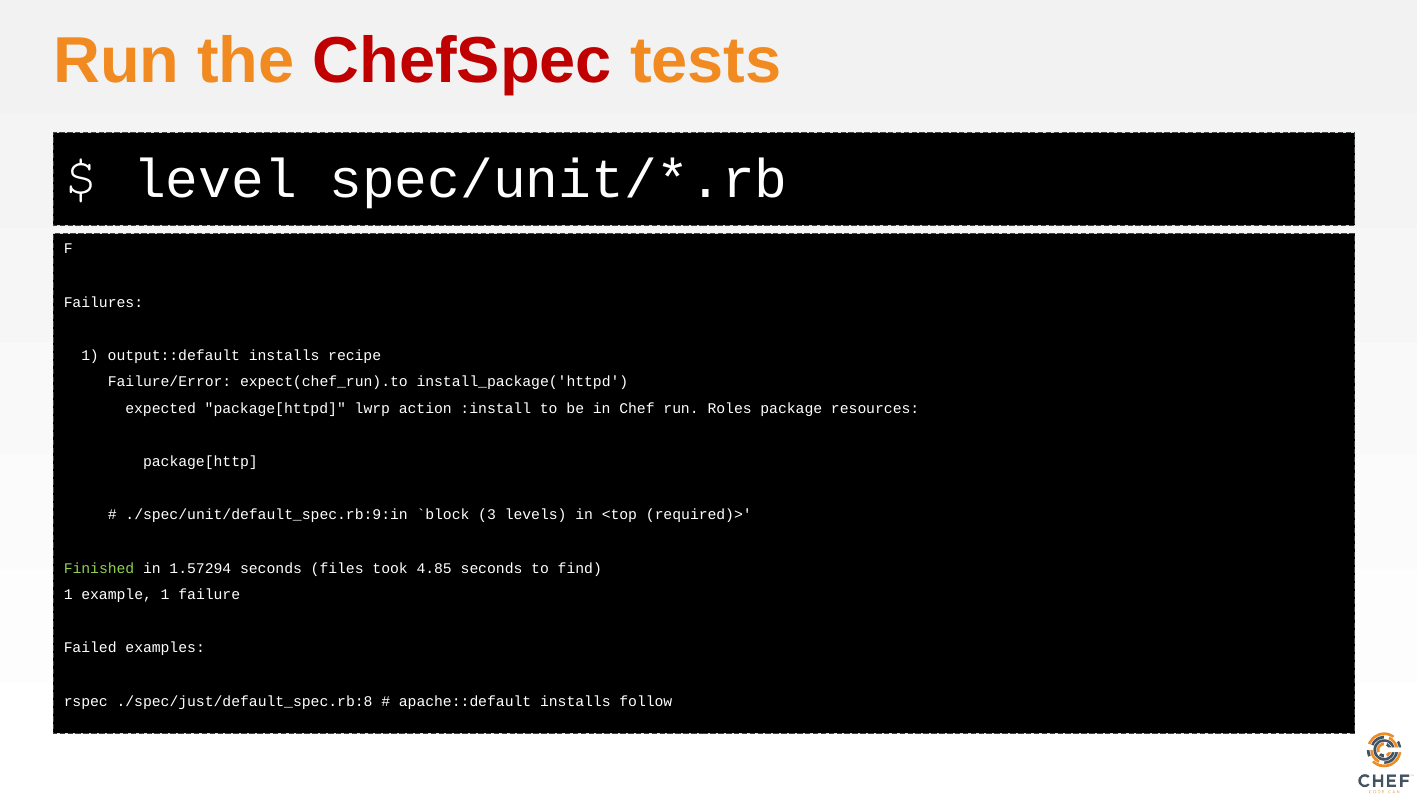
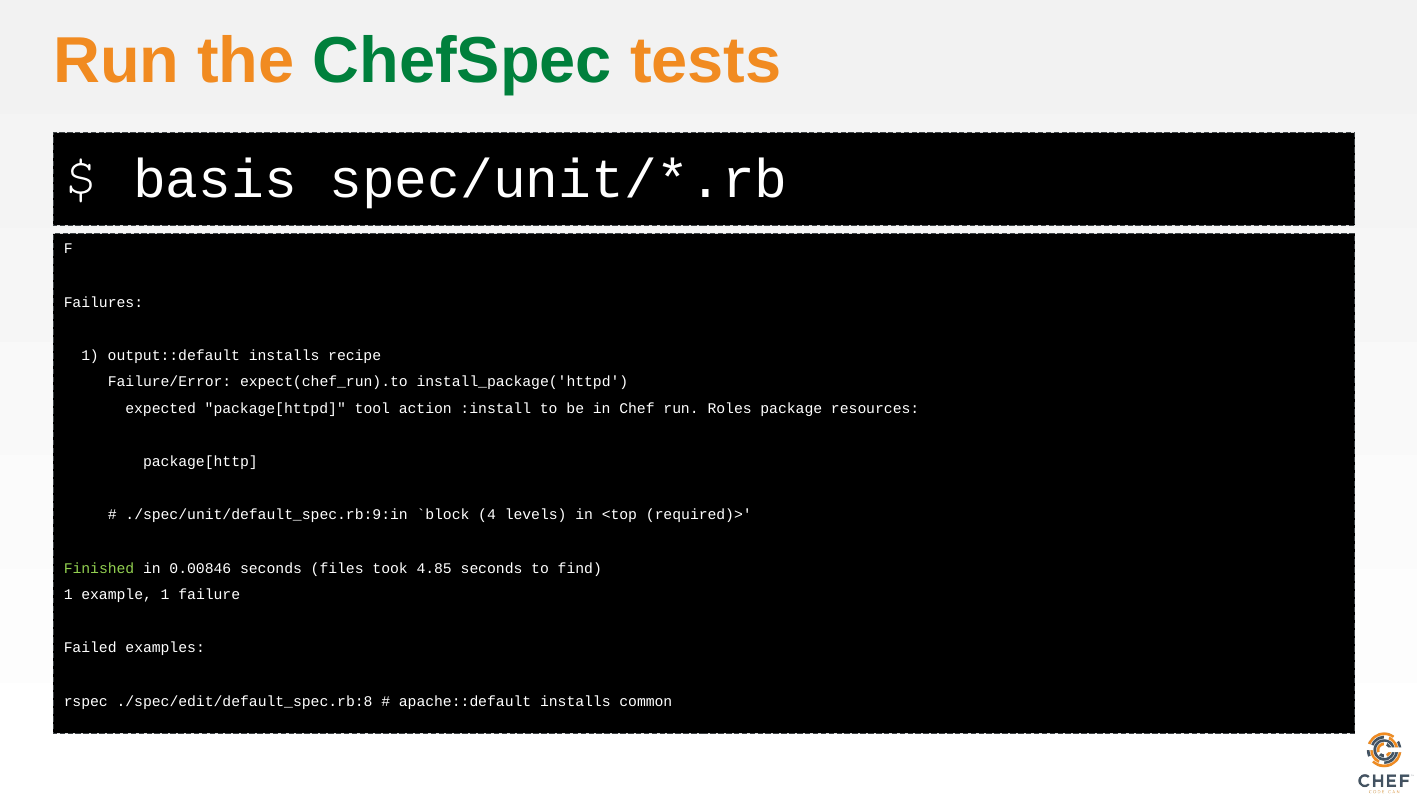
ChefSpec colour: red -> green (462, 61)
level: level -> basis (215, 179)
lwrp: lwrp -> tool (372, 409)
3: 3 -> 4 (487, 515)
1.57294: 1.57294 -> 0.00846 (200, 568)
./spec/just/default_spec.rb:8: ./spec/just/default_spec.rb:8 -> ./spec/edit/default_spec.rb:8 (245, 701)
follow: follow -> common (646, 701)
